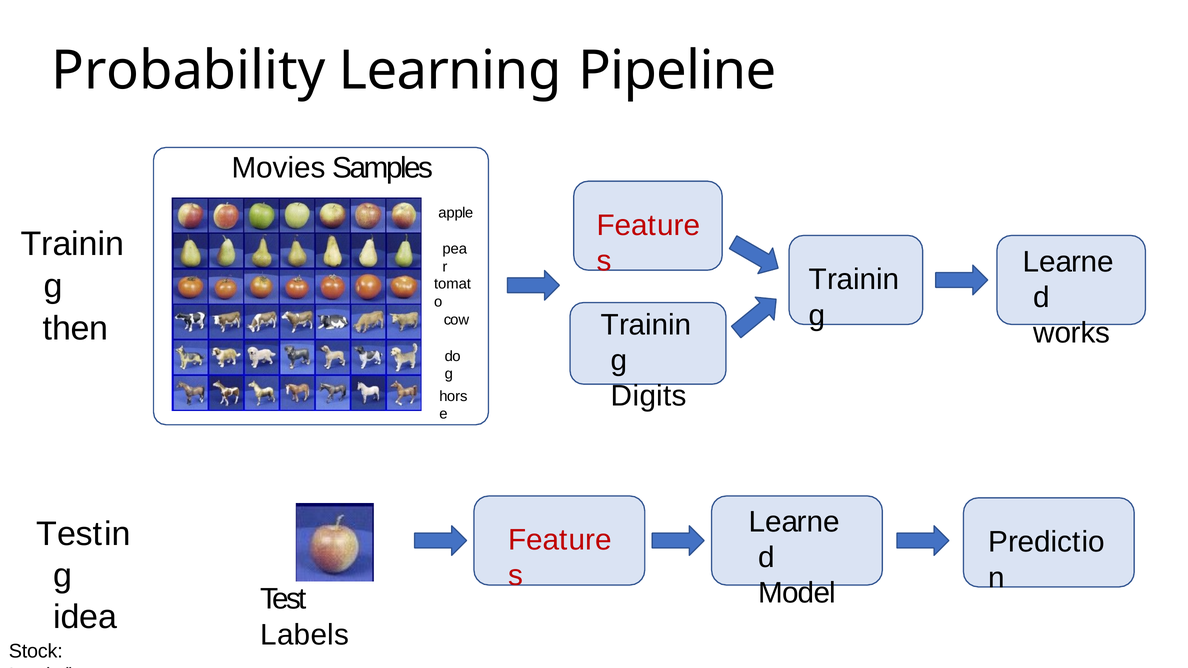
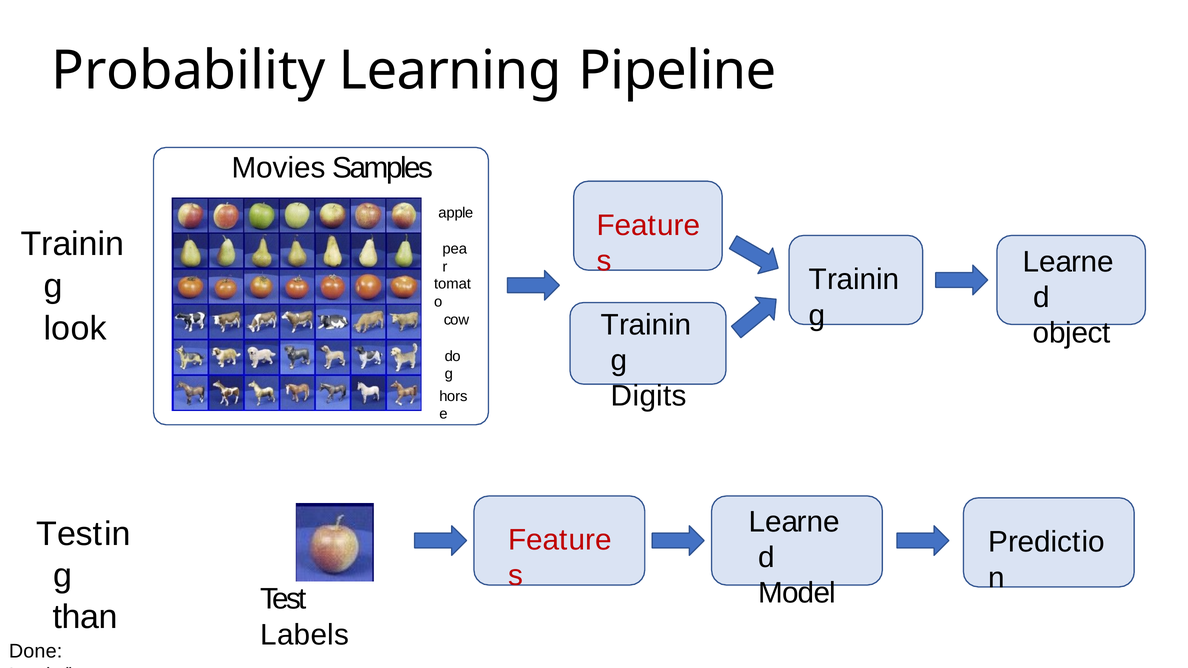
then: then -> look (75, 329)
works: works -> object (1072, 333)
idea: idea -> than (85, 617)
Stock: Stock -> Done (36, 652)
